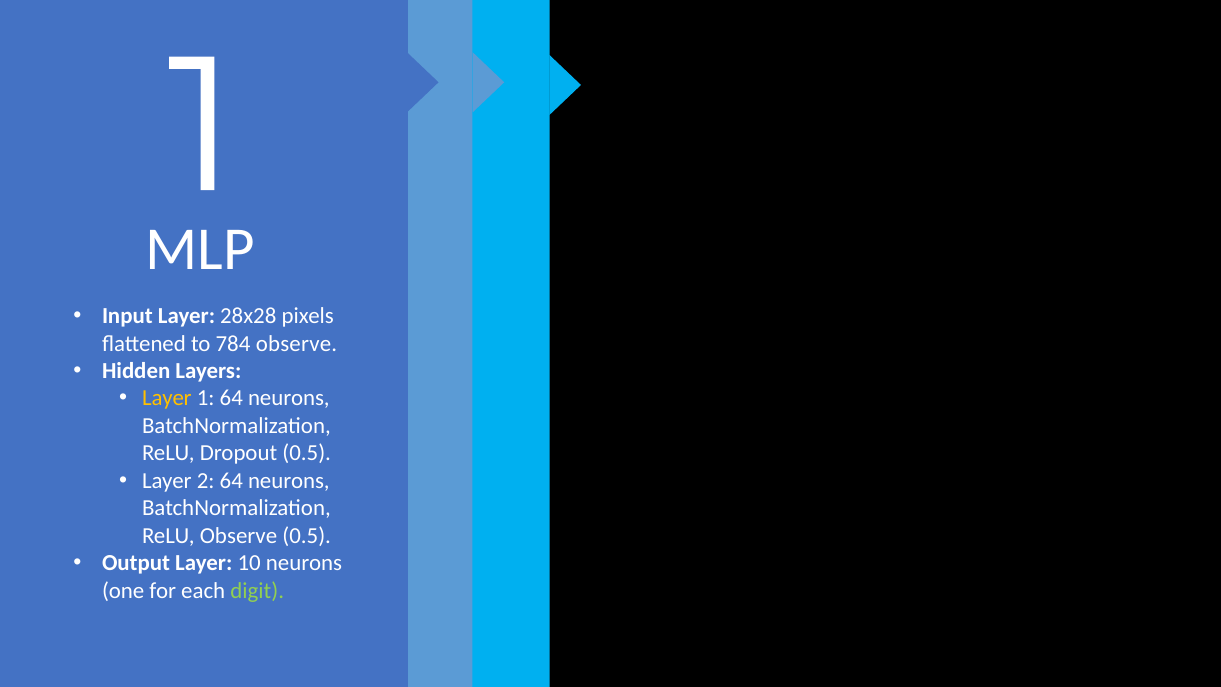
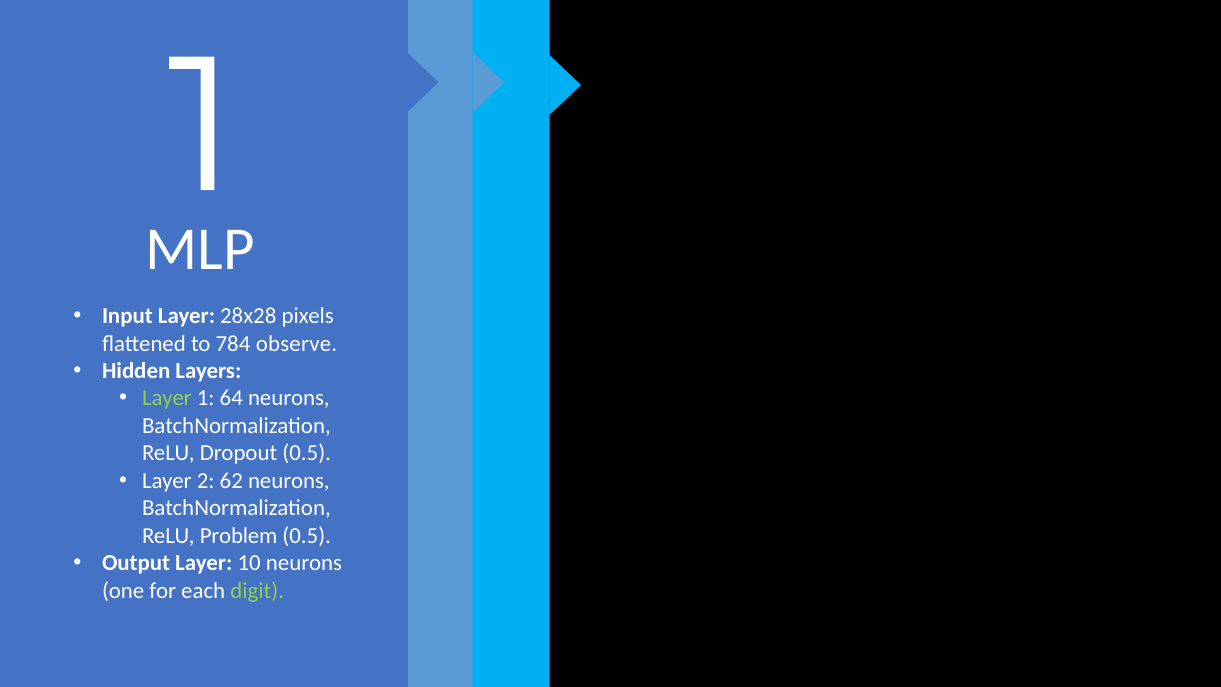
Layer colour: yellow -> light green (167, 398)
2 64: 64 -> 62 (231, 481)
ReLU Observe: Observe -> Problem (239, 536)
